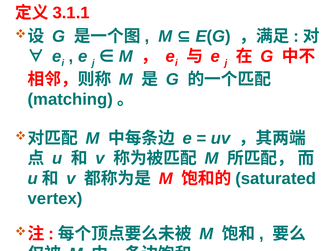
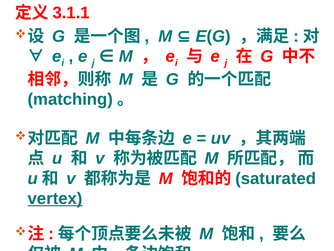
vertex underline: none -> present (55, 198)
